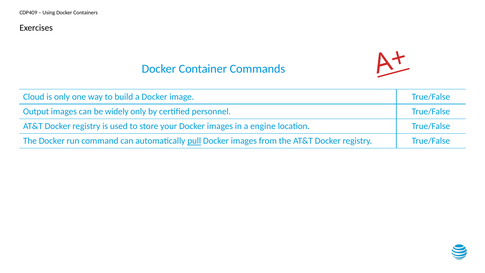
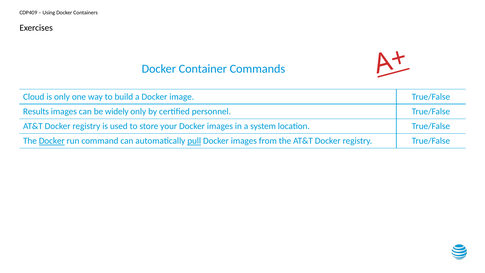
Output: Output -> Results (36, 111)
engine: engine -> system (263, 126)
Docker underline: none -> present (52, 141)
